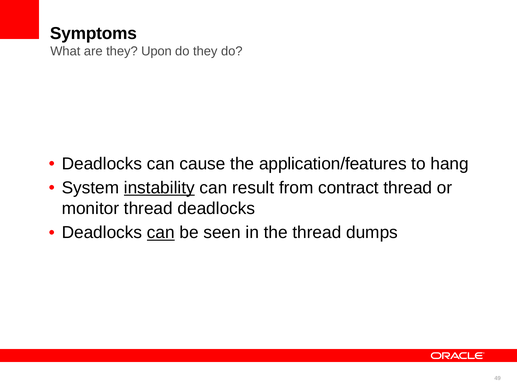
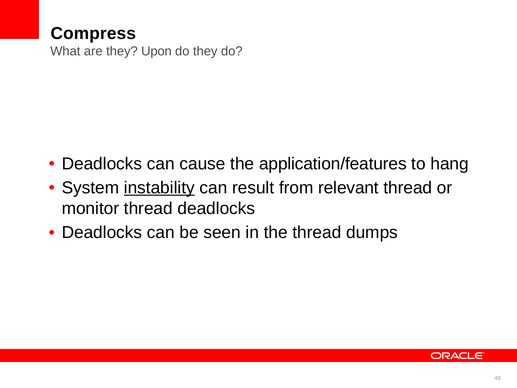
Symptoms: Symptoms -> Compress (93, 34)
contract: contract -> relevant (348, 188)
can underline: present -> none (161, 232)
